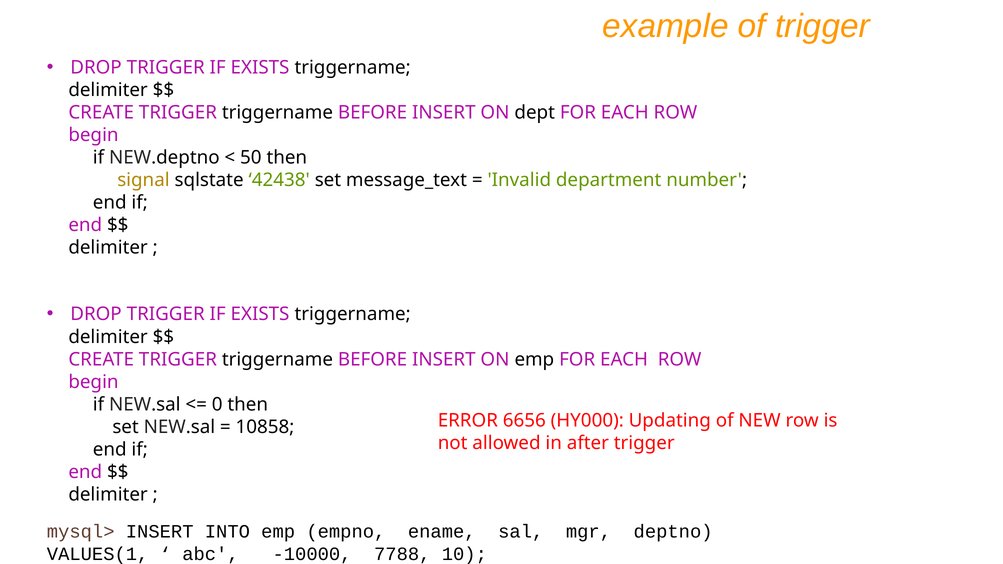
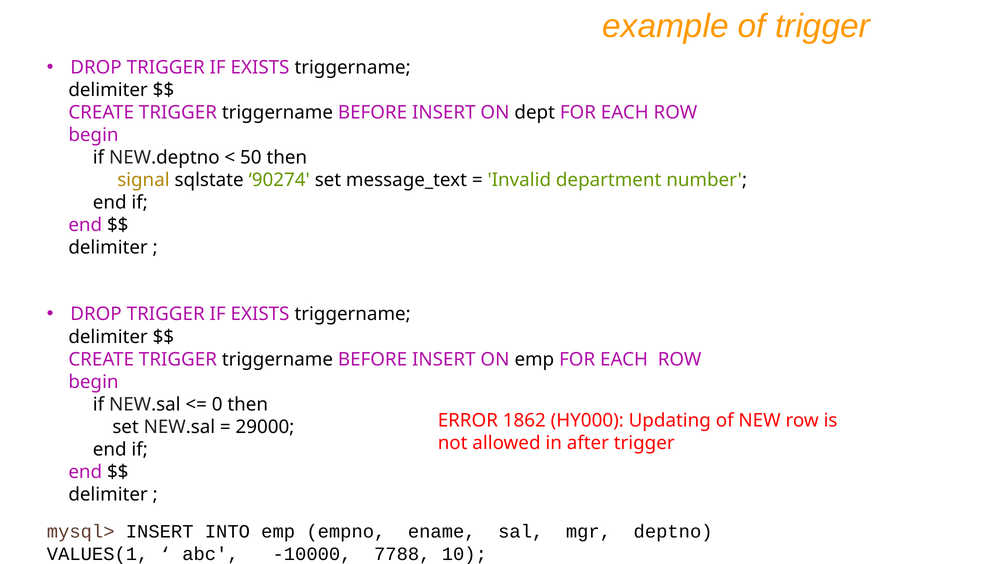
42438: 42438 -> 90274 (279, 180)
6656: 6656 -> 1862 (524, 421)
10858: 10858 -> 29000 (265, 427)
